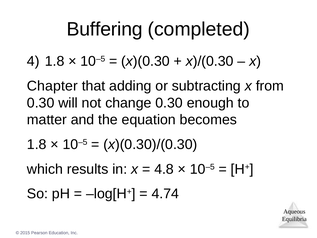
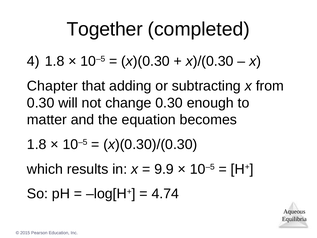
Buffering: Buffering -> Together (105, 29)
4.8: 4.8 -> 9.9 (164, 169)
